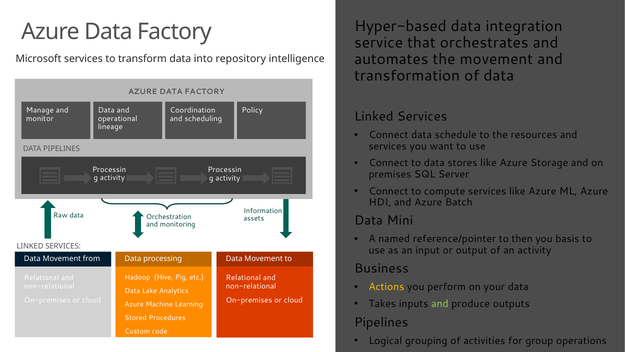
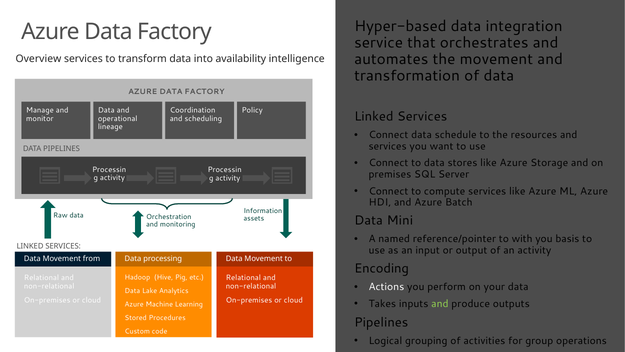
Microsoft: Microsoft -> Overview (38, 59)
repository: repository -> availability (241, 59)
then: then -> with (522, 239)
Business: Business -> Encoding (382, 268)
Actions colour: yellow -> white (386, 287)
